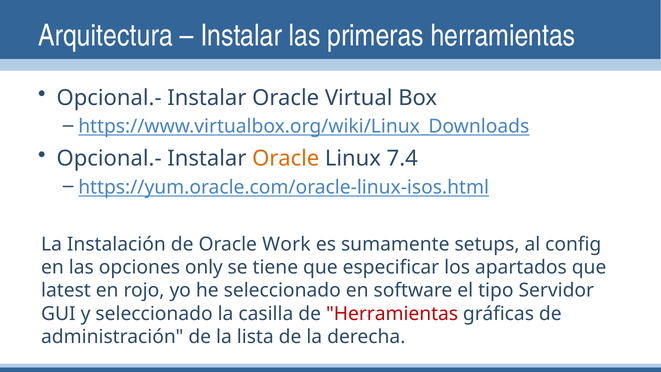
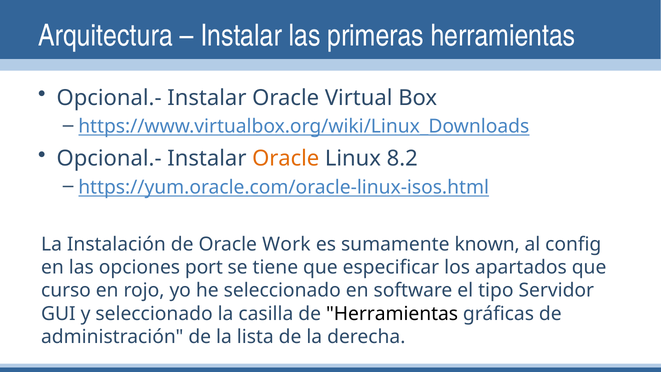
7.4: 7.4 -> 8.2 (402, 159)
setups: setups -> known (487, 244)
only: only -> port (204, 267)
latest: latest -> curso (66, 290)
Herramientas colour: red -> black (392, 314)
